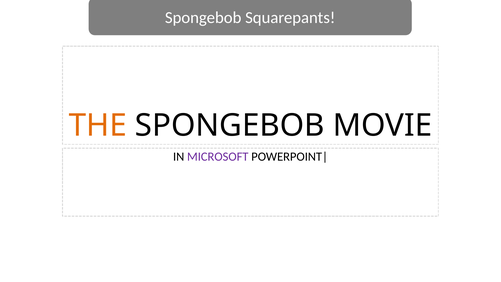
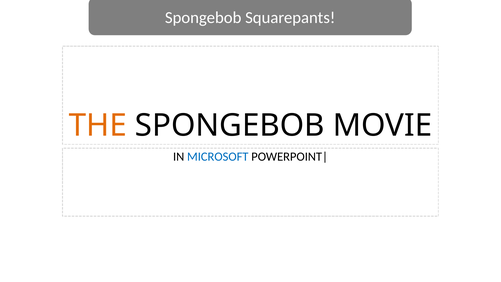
MICROSOFT colour: purple -> blue (218, 157)
